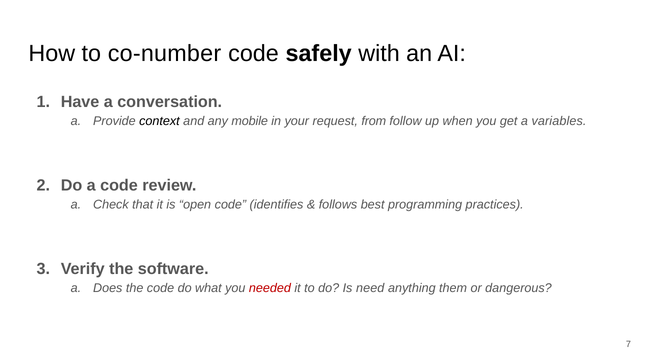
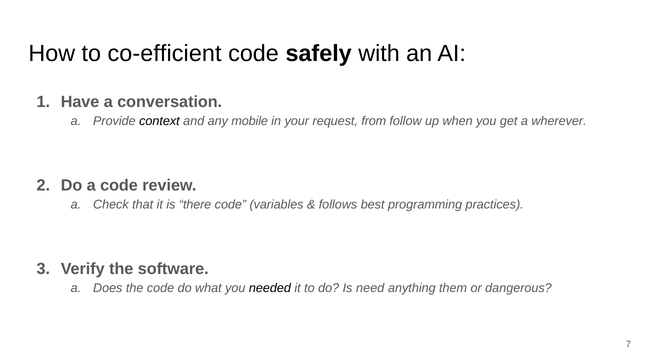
co-number: co-number -> co-efficient (165, 54)
variables: variables -> wherever (559, 121)
open: open -> there (195, 204)
identifies: identifies -> variables (277, 204)
needed colour: red -> black (270, 288)
